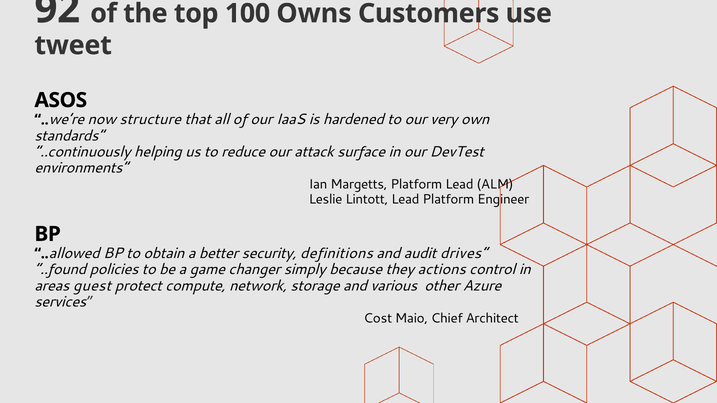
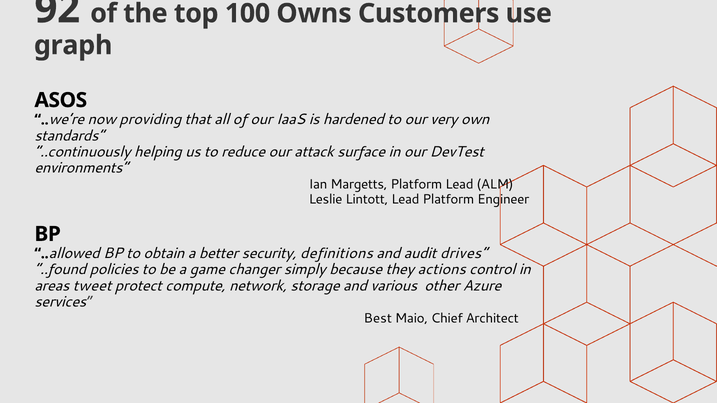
tweet: tweet -> graph (73, 45)
structure: structure -> providing (150, 120)
guest: guest -> tweet (92, 286)
Cost: Cost -> Best (378, 319)
